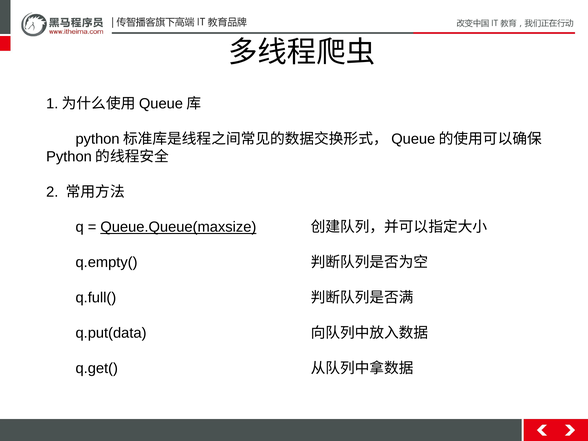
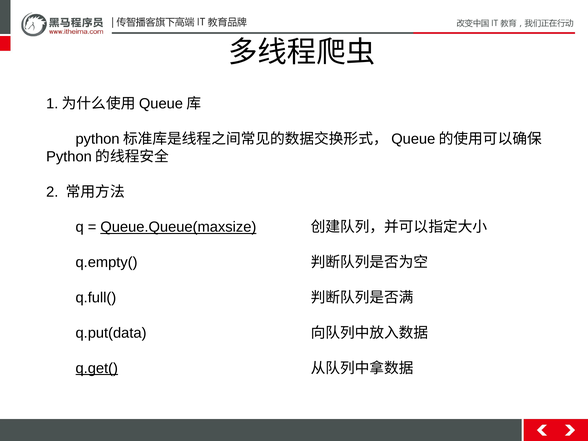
q.get( underline: none -> present (97, 368)
